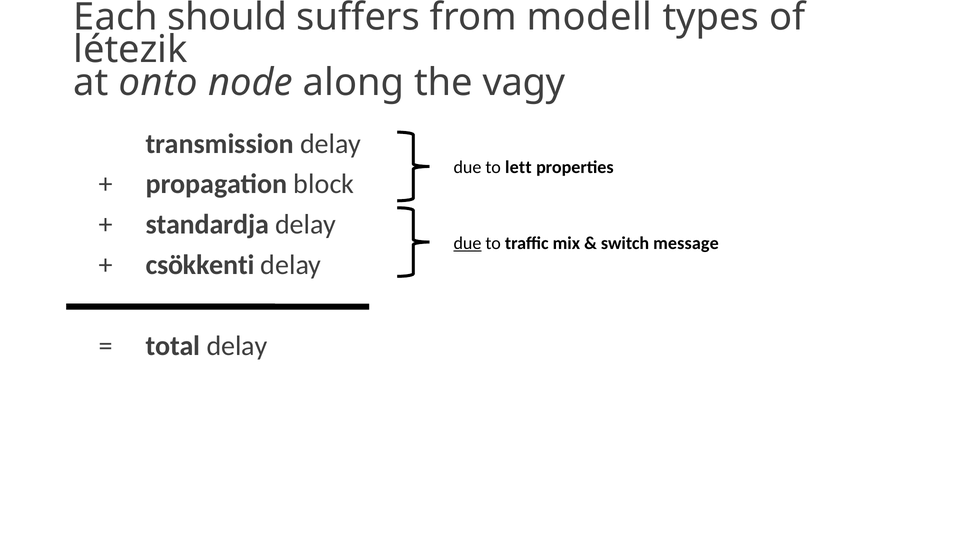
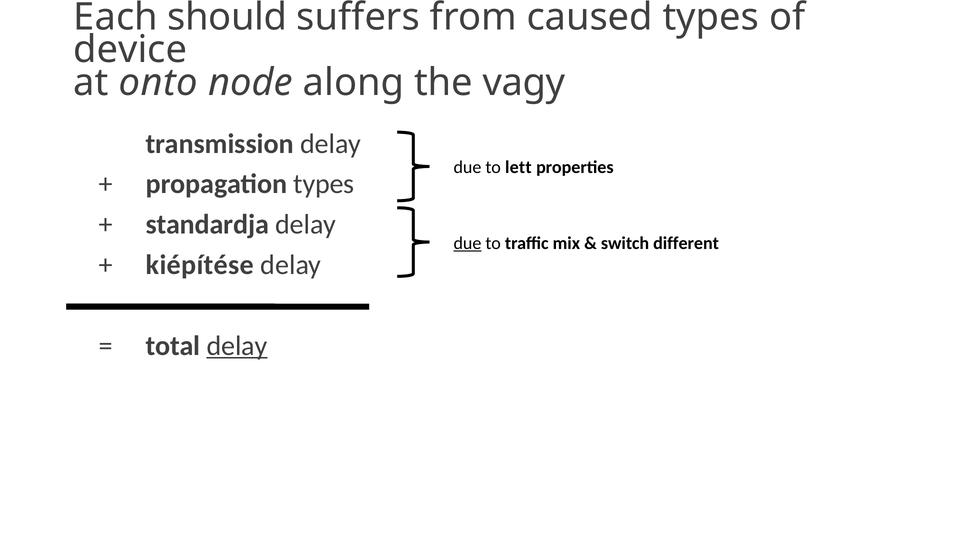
modell: modell -> caused (590, 17)
létezik: létezik -> device (130, 50)
propagation block: block -> types (324, 184)
message: message -> different (686, 243)
csökkenti: csökkenti -> kiépítése (200, 265)
delay underline: none -> present (237, 346)
